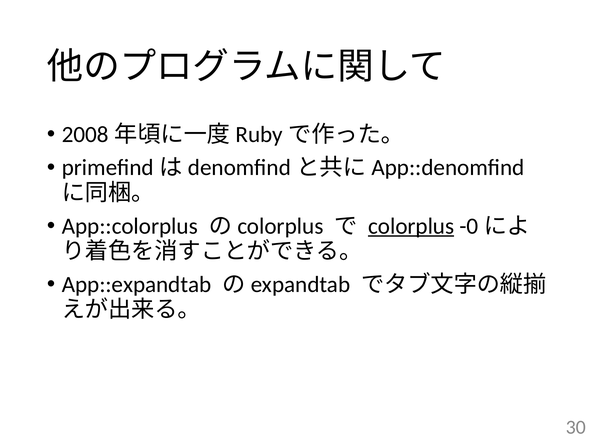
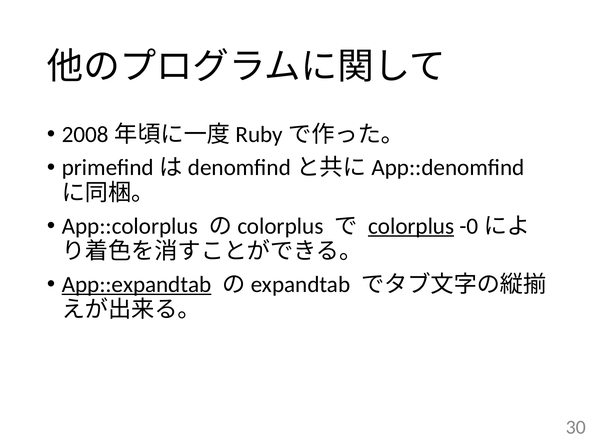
App::expandtab underline: none -> present (137, 284)
